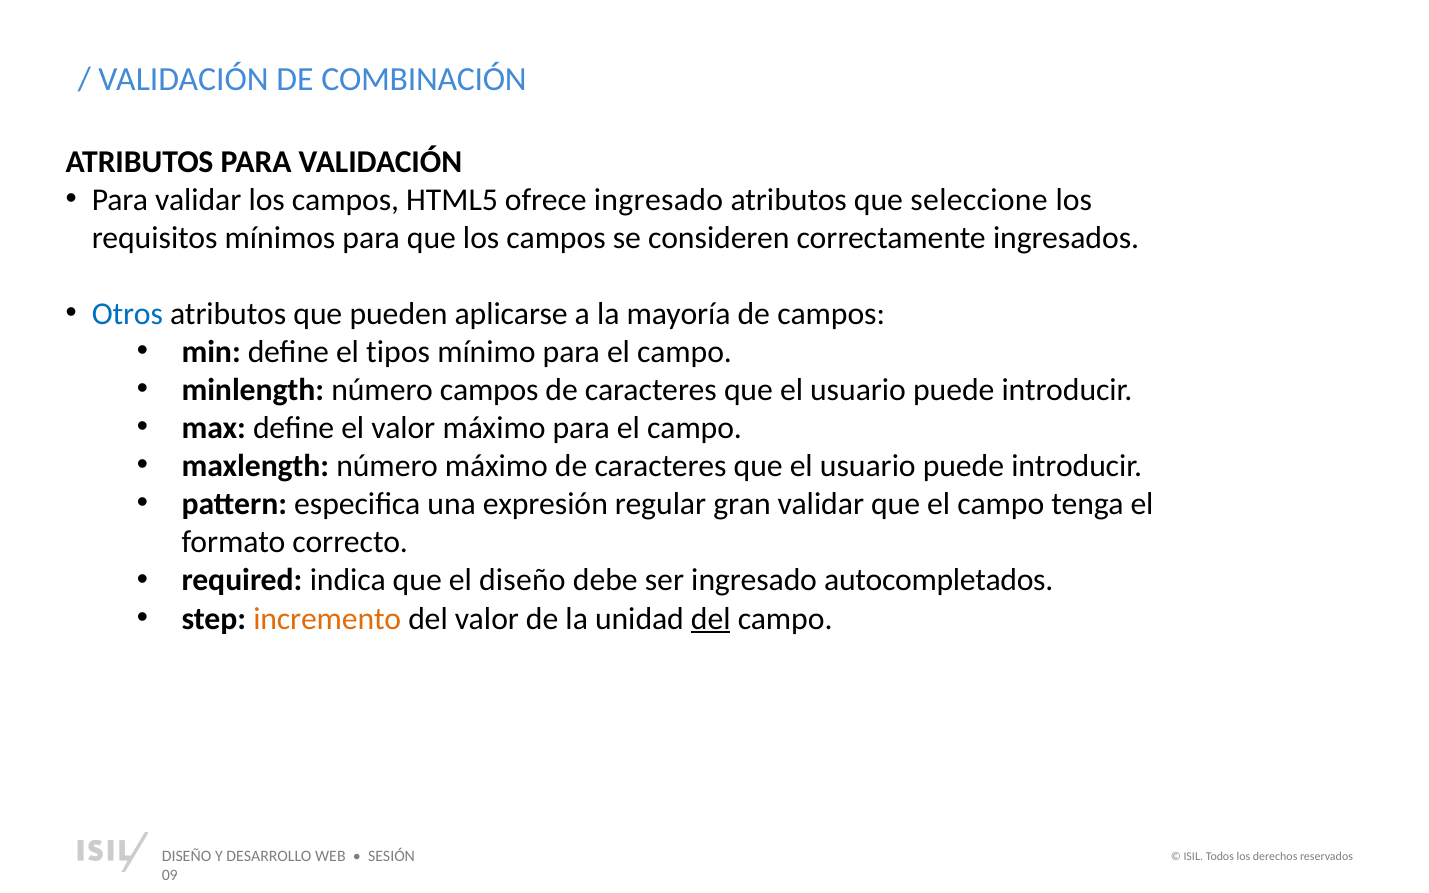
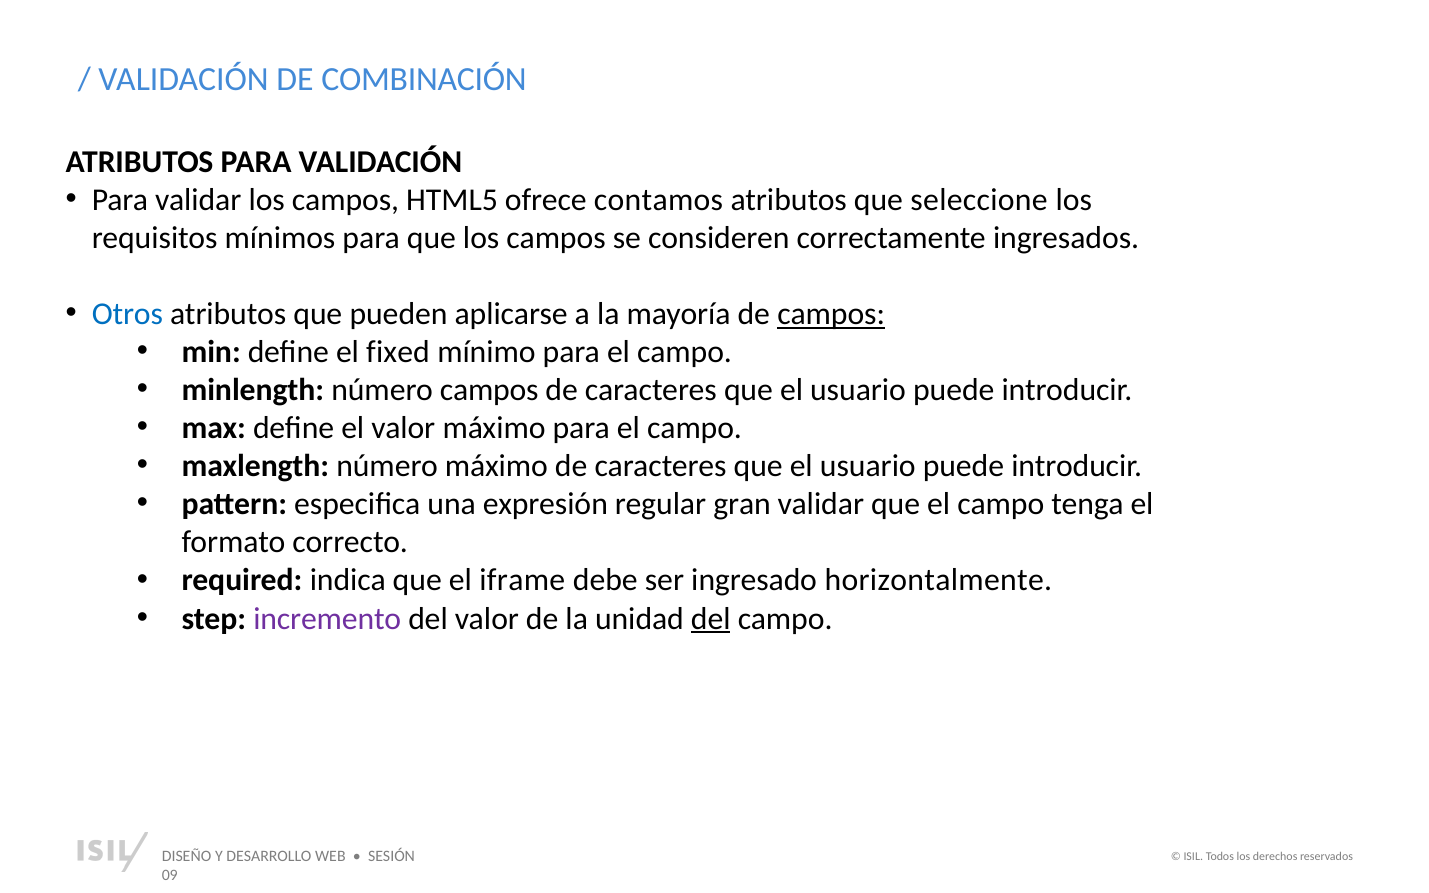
ofrece ingresado: ingresado -> contamos (658, 200)
campos underline: none -> present (831, 314)
tipos: tipos -> fixed (398, 352)
el diseño: diseño -> iframe (522, 581)
autocompletados: autocompletados -> horizontalmente (938, 581)
incremento colour: orange -> purple (327, 619)
